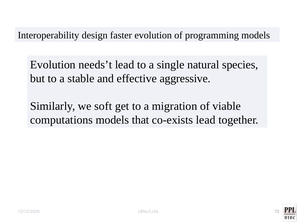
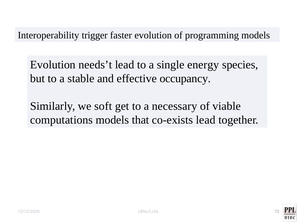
design: design -> trigger (95, 35)
natural: natural -> energy (203, 65)
aggressive: aggressive -> occupancy (185, 79)
migration: migration -> necessary (175, 107)
